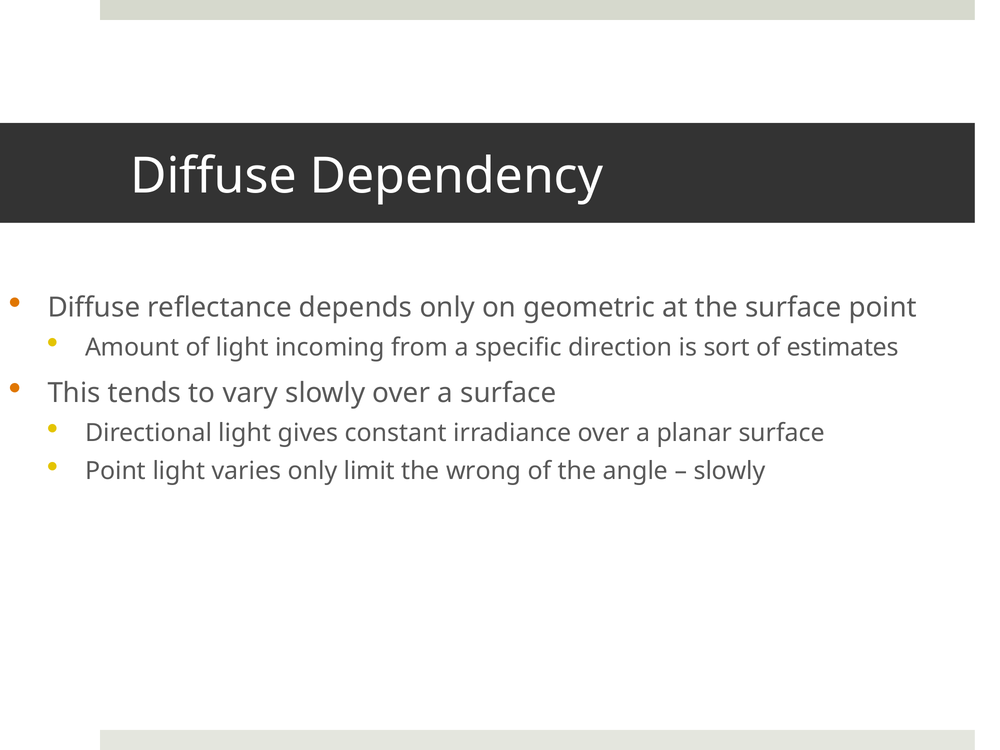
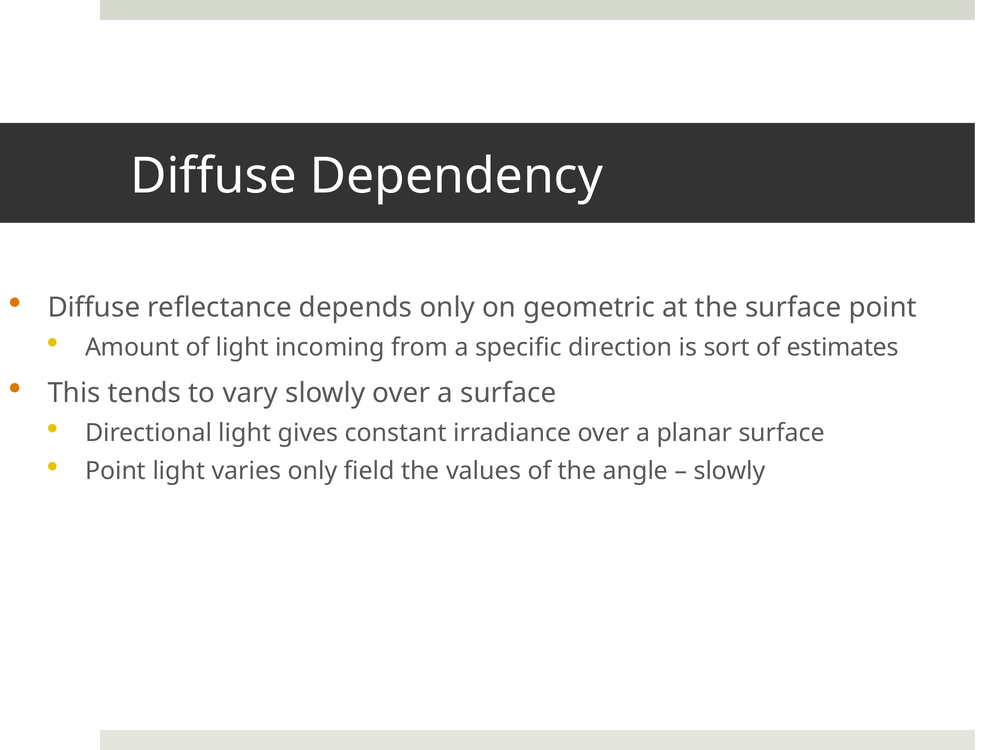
limit: limit -> field (369, 471)
wrong: wrong -> values (484, 471)
